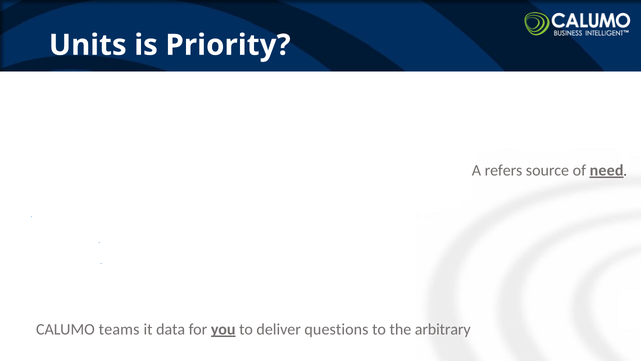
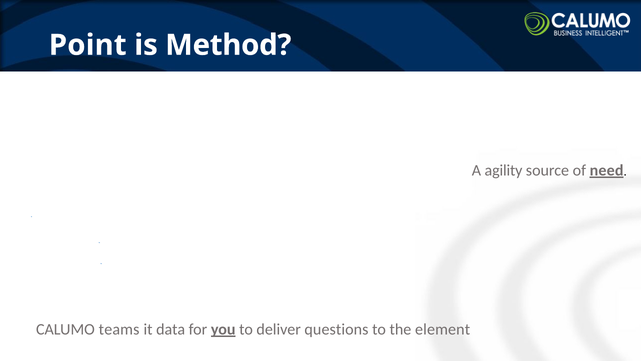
Units: Units -> Point (88, 45)
Priority: Priority -> Method (228, 45)
refers: refers -> agility (504, 170)
arbitrary: arbitrary -> element (443, 329)
